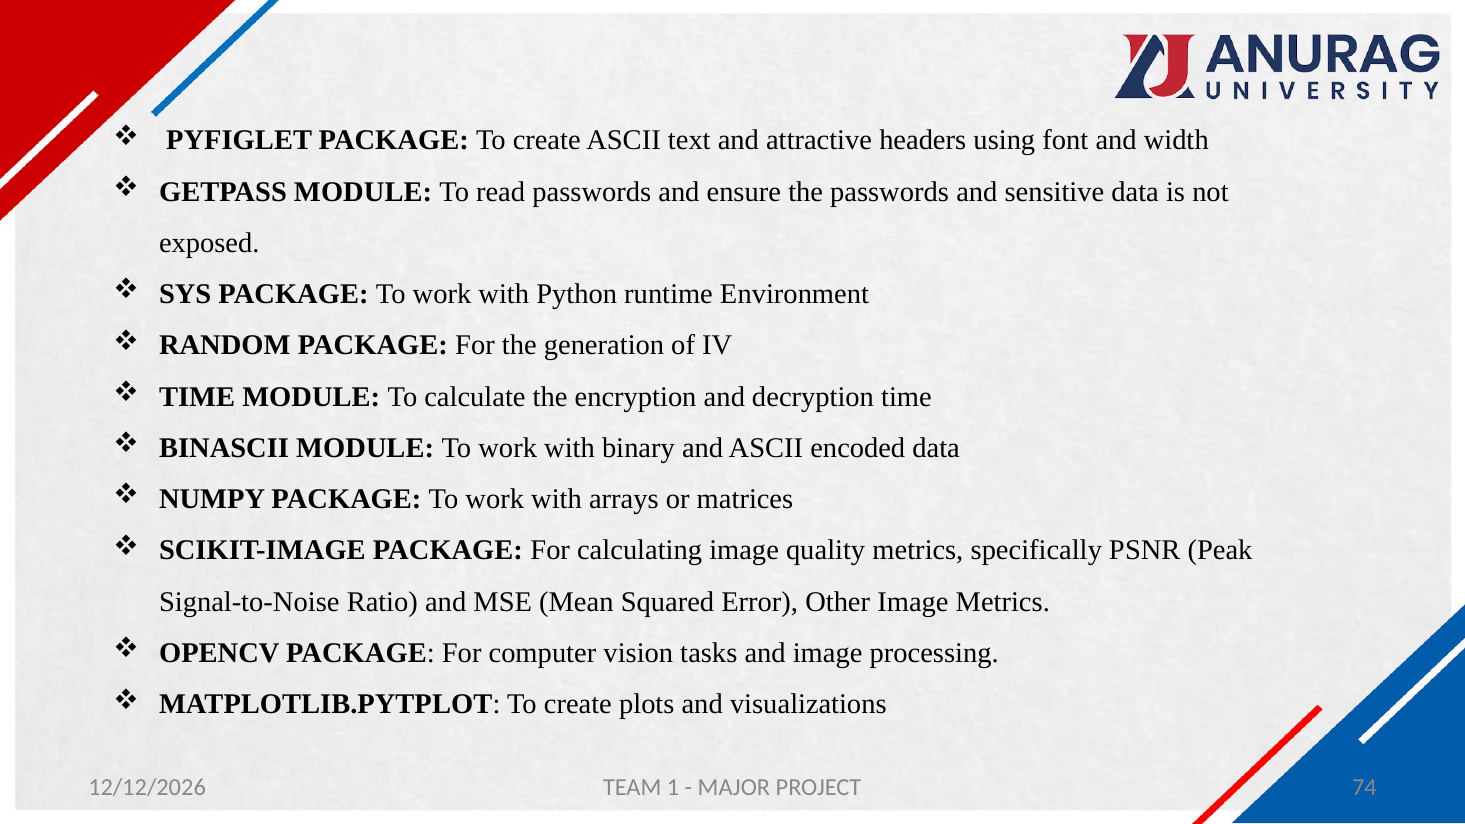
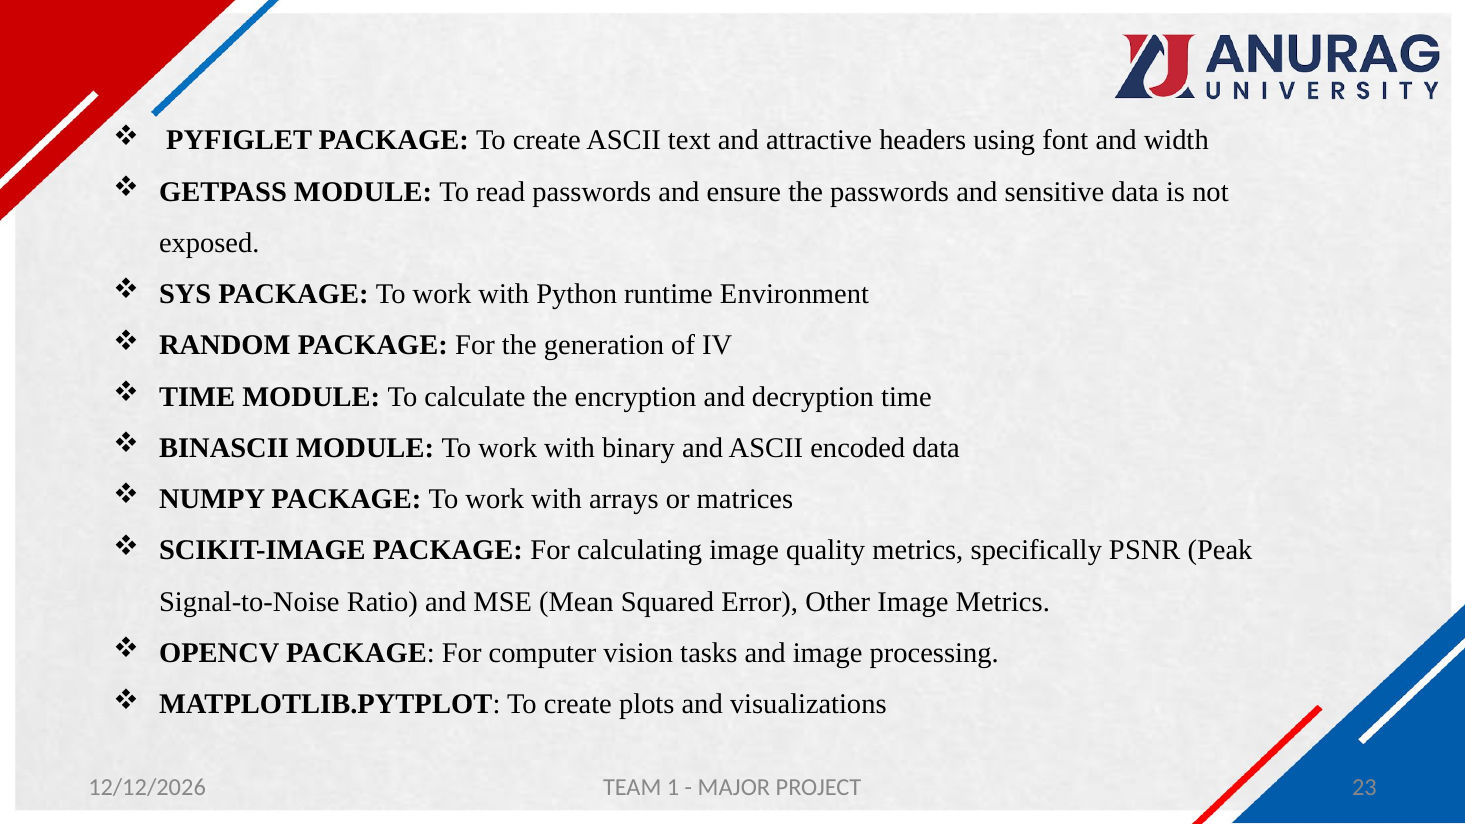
74: 74 -> 23 (1364, 787)
